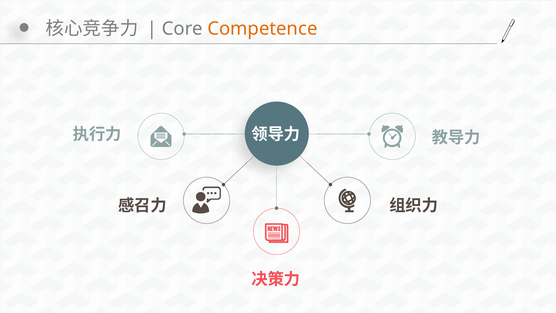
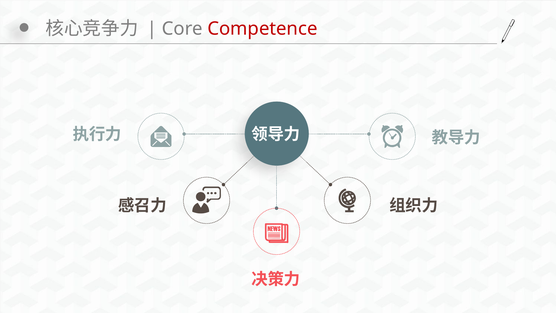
Competence colour: orange -> red (262, 29)
